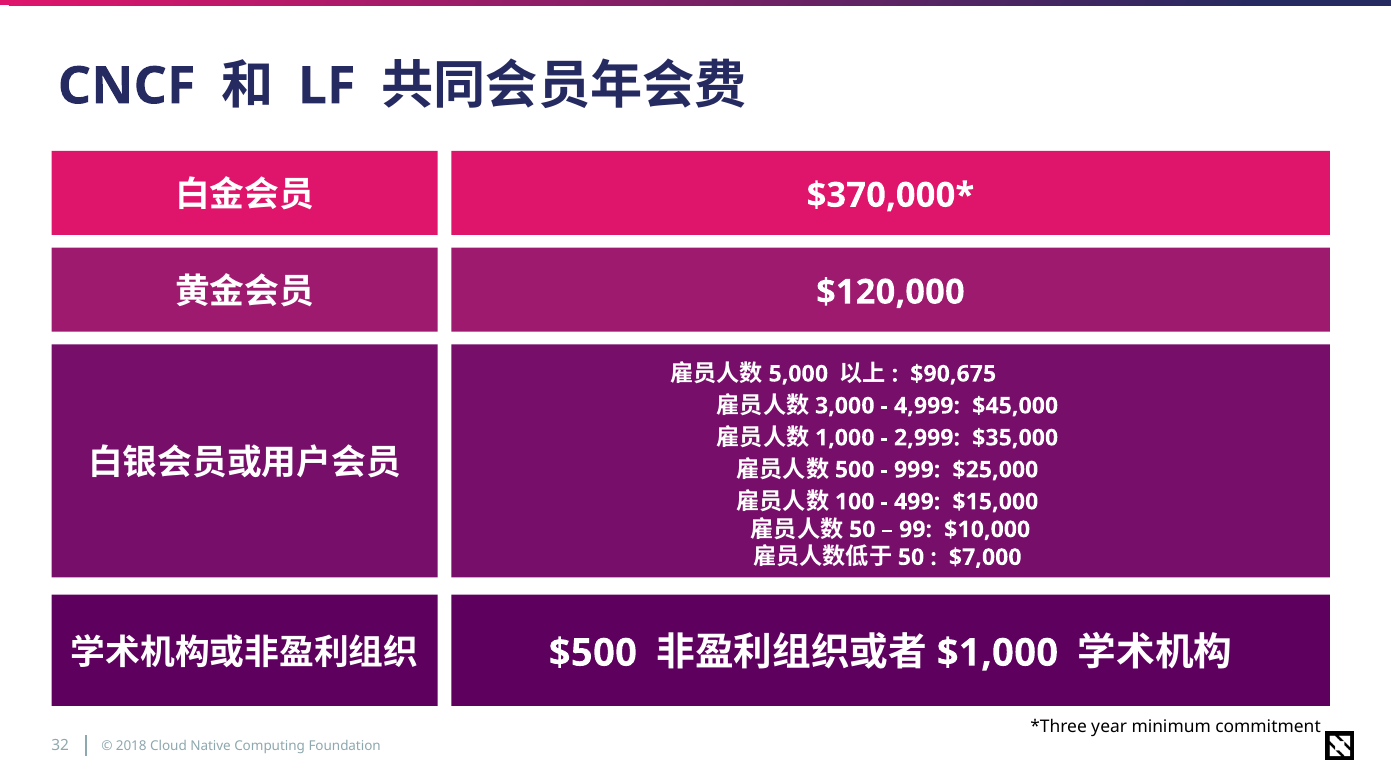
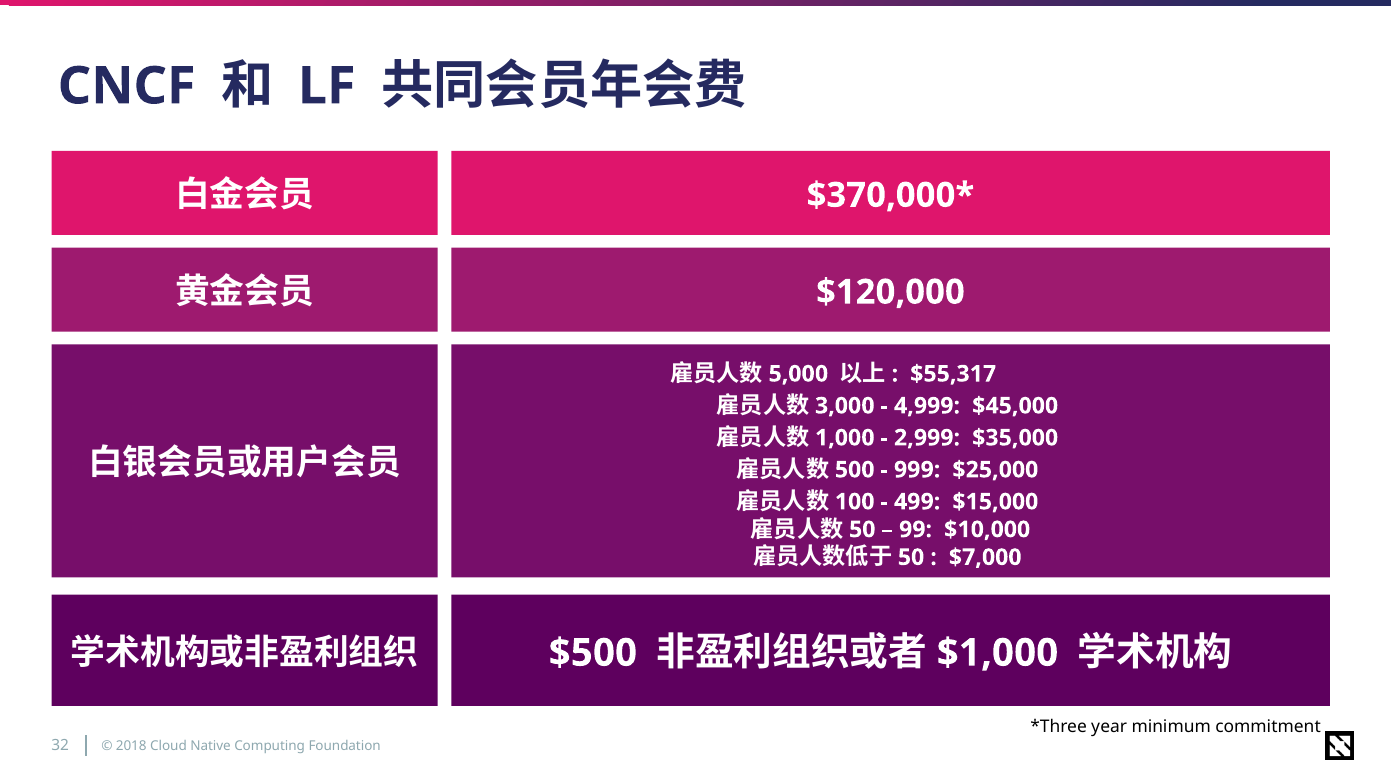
$90,675: $90,675 -> $55,317 (953, 374)
